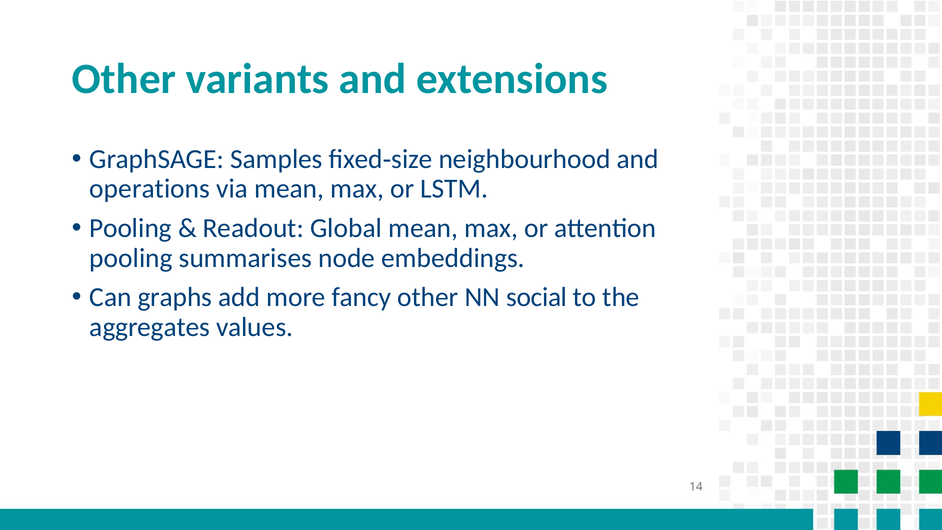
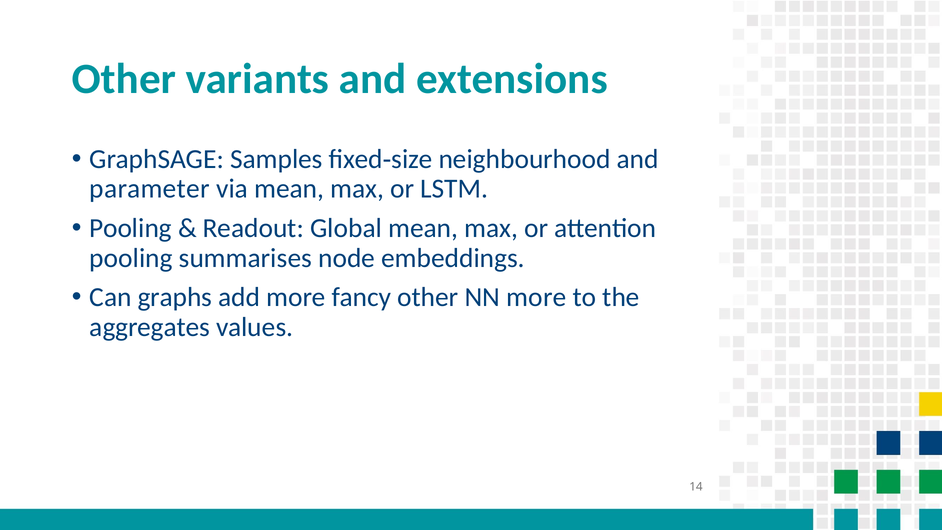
operations: operations -> parameter (150, 189)
NN social: social -> more (536, 297)
